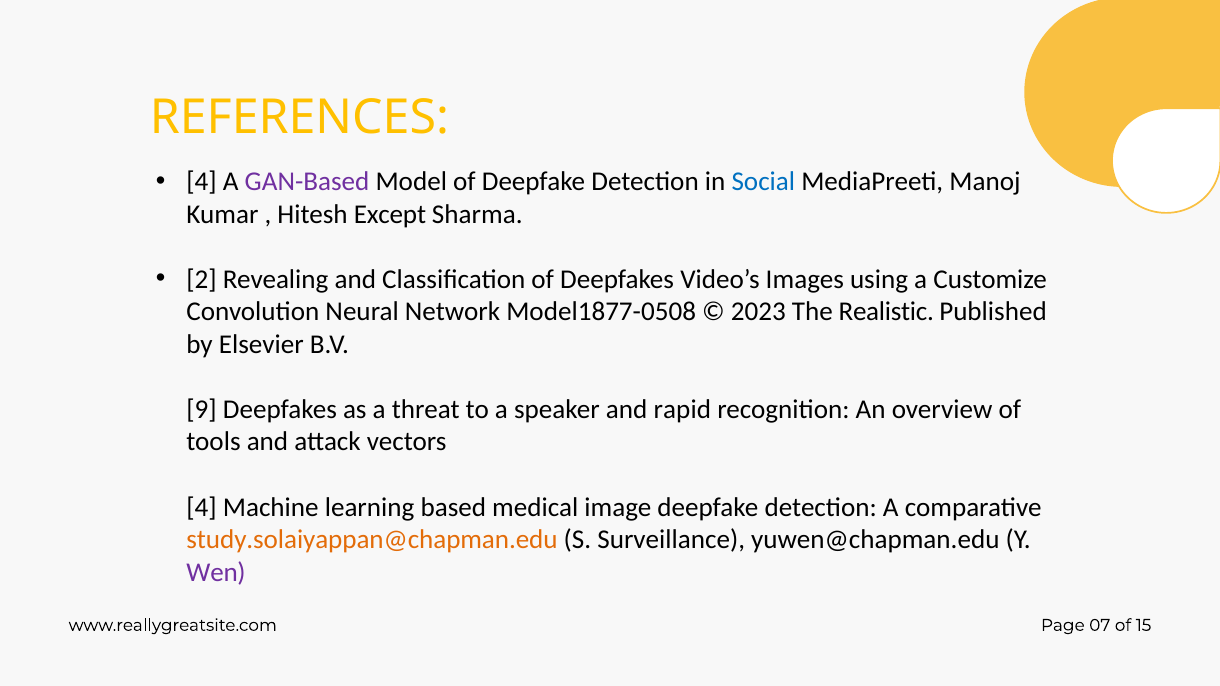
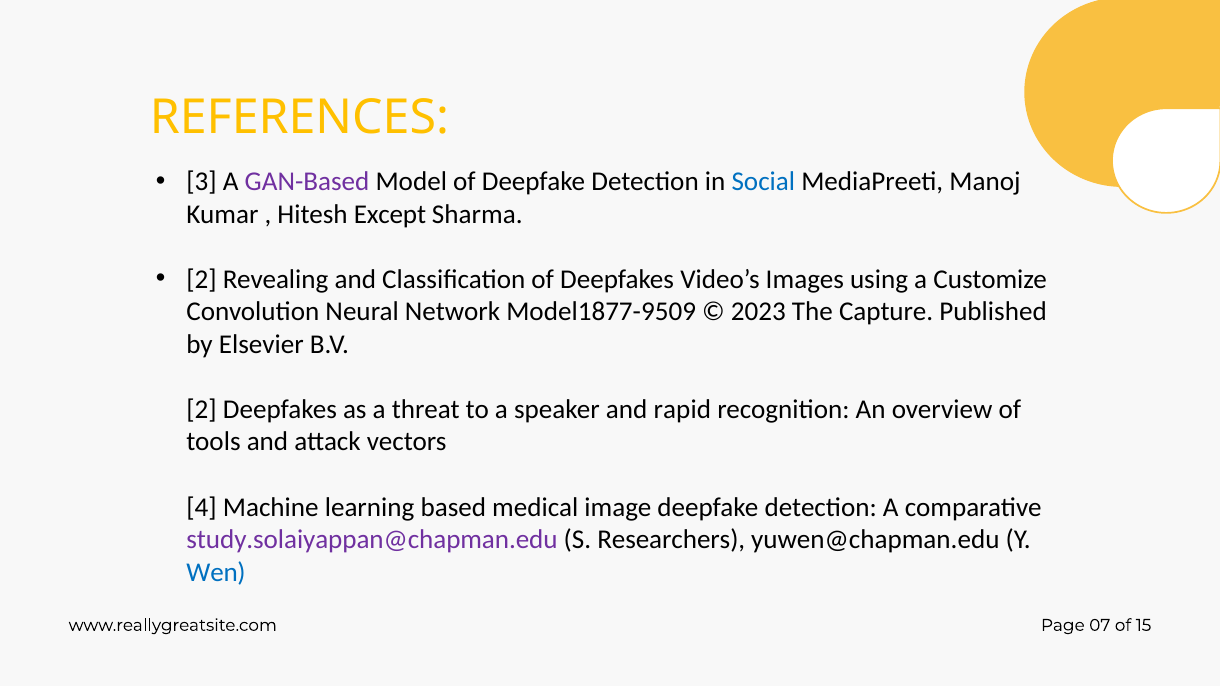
4: 4 -> 3 (202, 182)
Model1877-0508: Model1877-0508 -> Model1877-9509 (601, 312)
Realistic: Realistic -> Capture (886, 312)
9: 9 -> 2 (202, 410)
study.solaiyappan@chapman.edu colour: orange -> purple (372, 540)
Surveillance: Surveillance -> Researchers (671, 540)
Wen colour: purple -> blue (216, 572)
